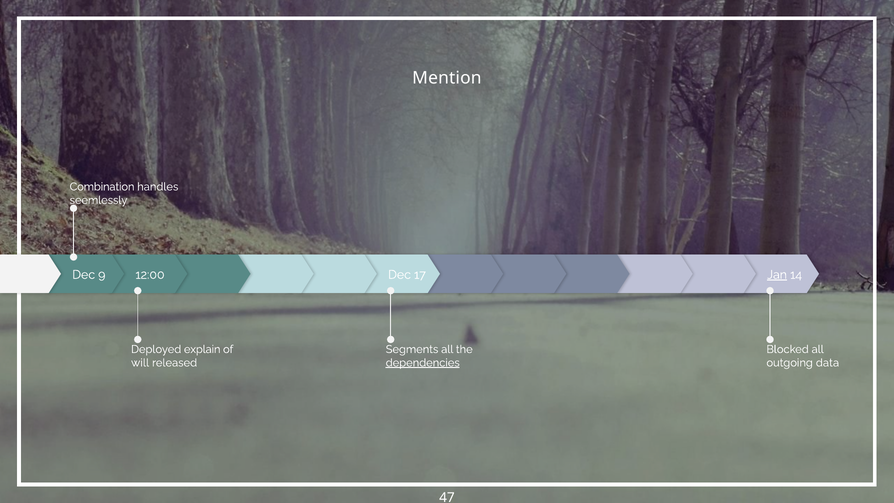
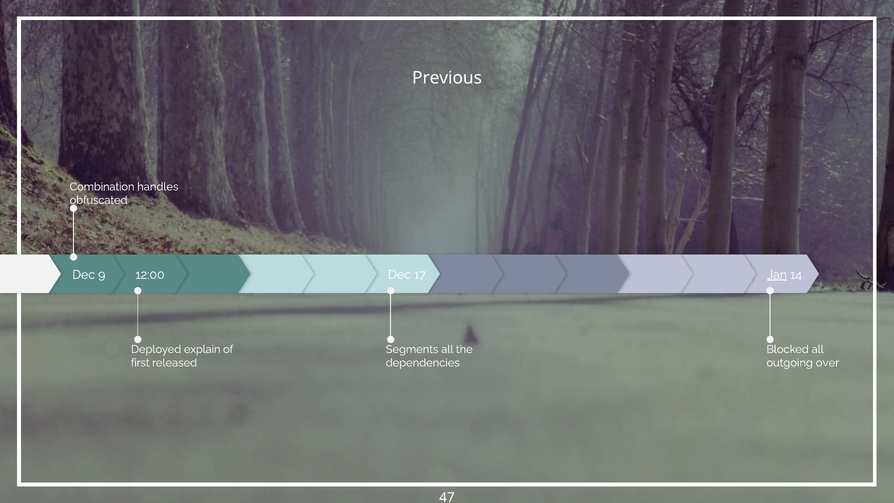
Mention: Mention -> Previous (447, 78)
seemlessly: seemlessly -> obfuscated (99, 200)
will: will -> first (140, 363)
dependencies underline: present -> none (423, 363)
data: data -> over (827, 363)
